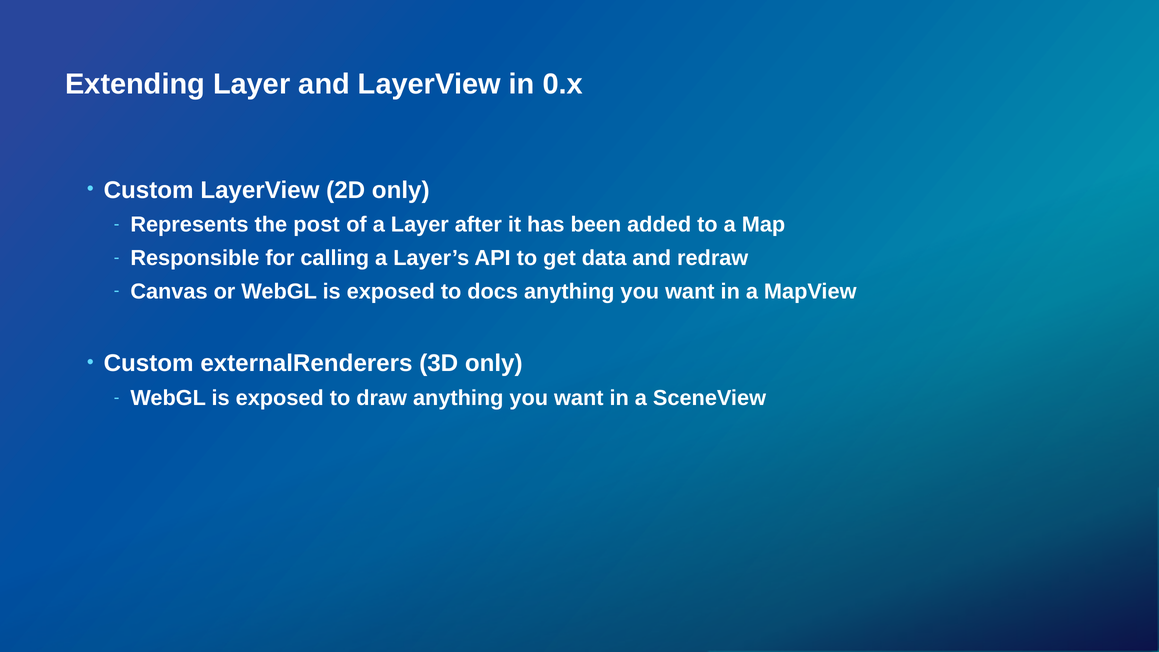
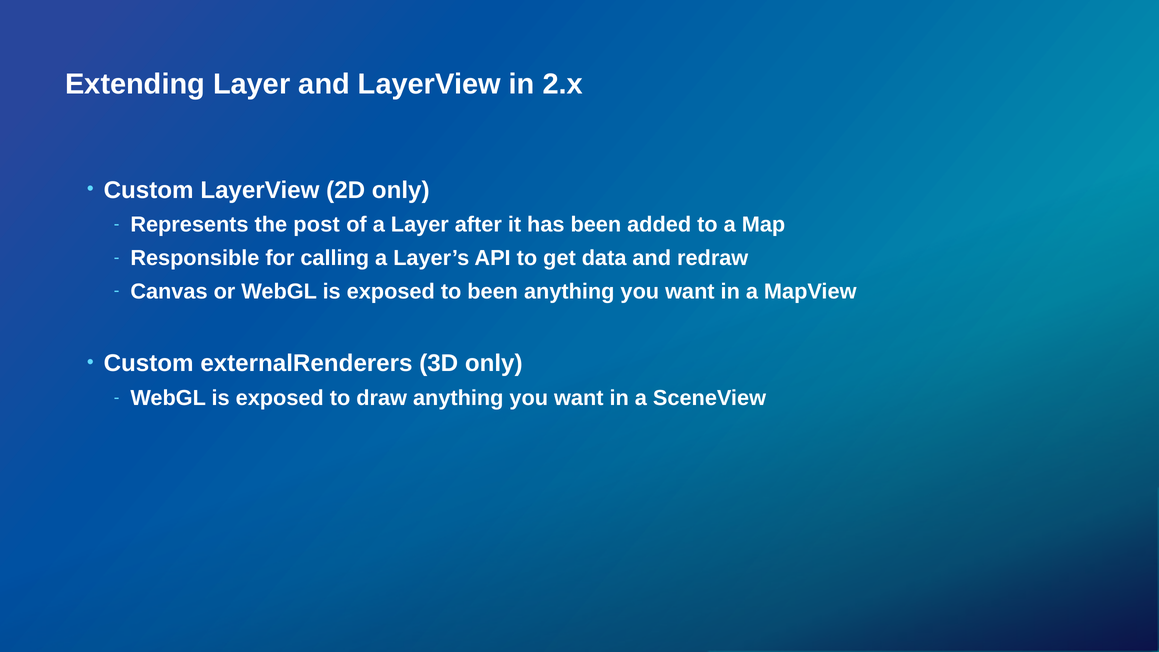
0.x: 0.x -> 2.x (563, 84)
to docs: docs -> been (493, 291)
